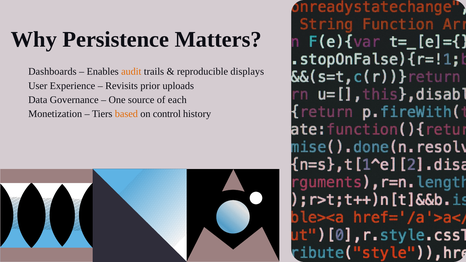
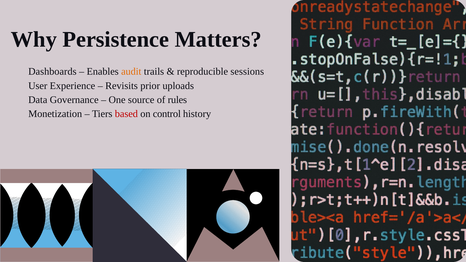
displays: displays -> sessions (247, 72)
each: each -> rules (177, 100)
based colour: orange -> red (126, 114)
